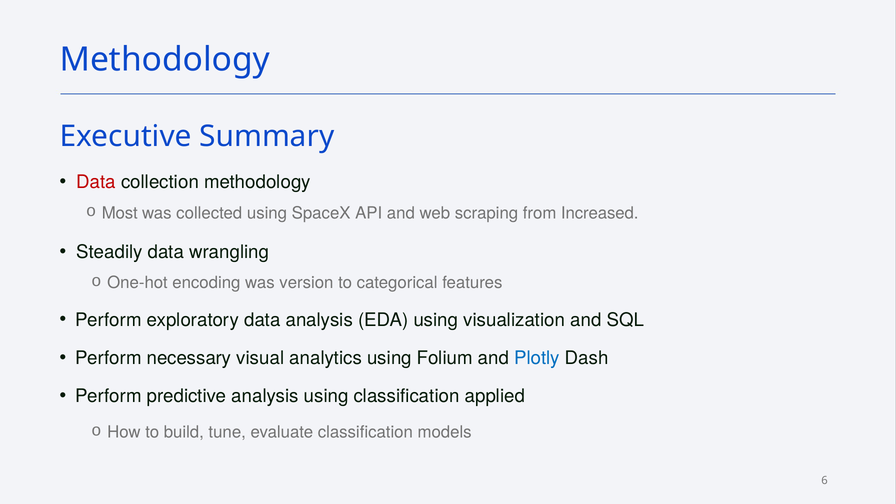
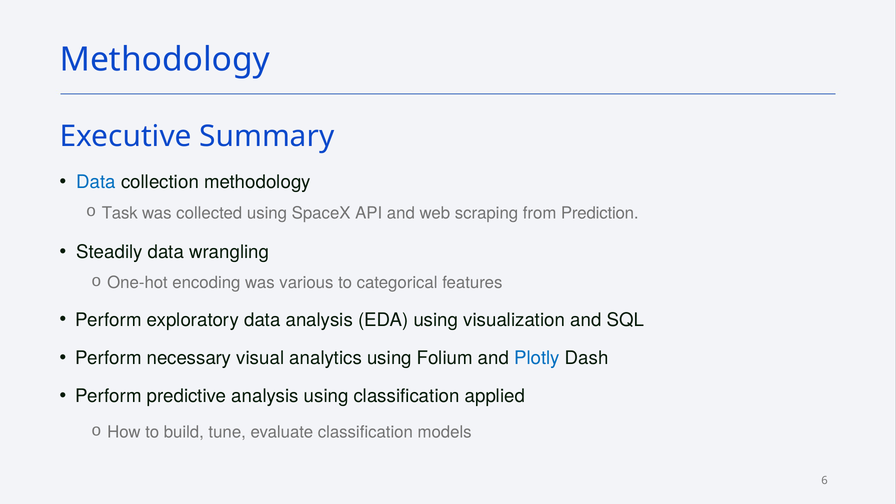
Data colour: red -> blue (96, 182)
Most: Most -> Task (120, 213)
Increased: Increased -> Prediction (600, 213)
version: version -> various (306, 283)
